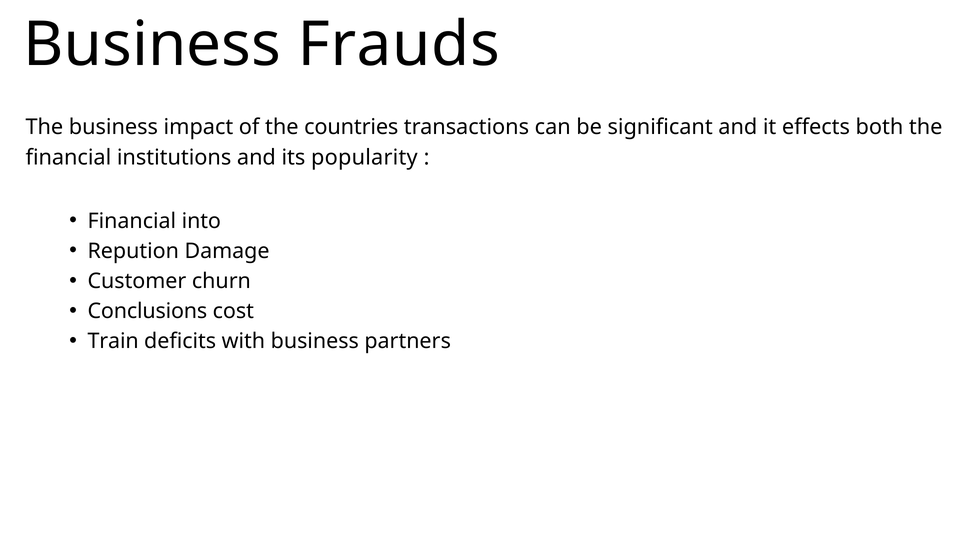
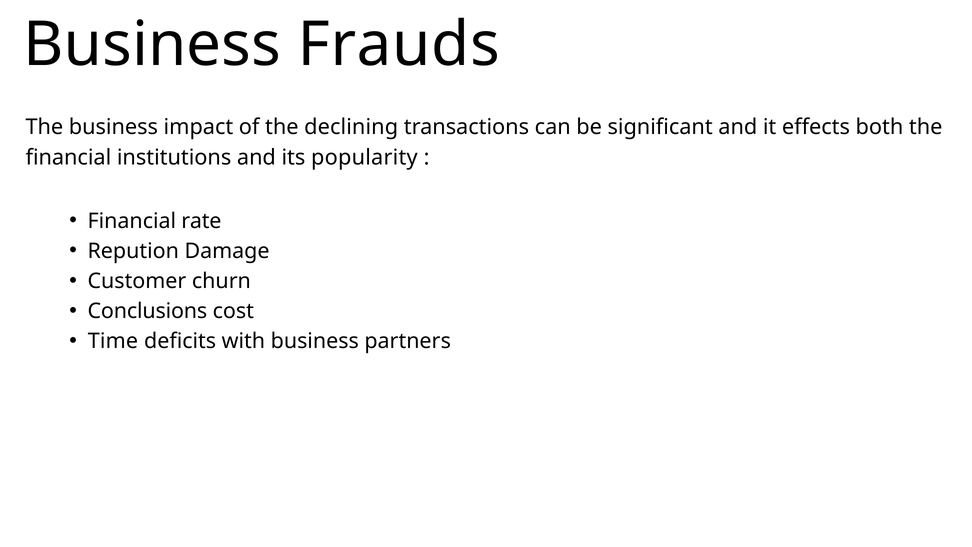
countries: countries -> declining (351, 127)
into: into -> rate (201, 221)
Train: Train -> Time (113, 341)
